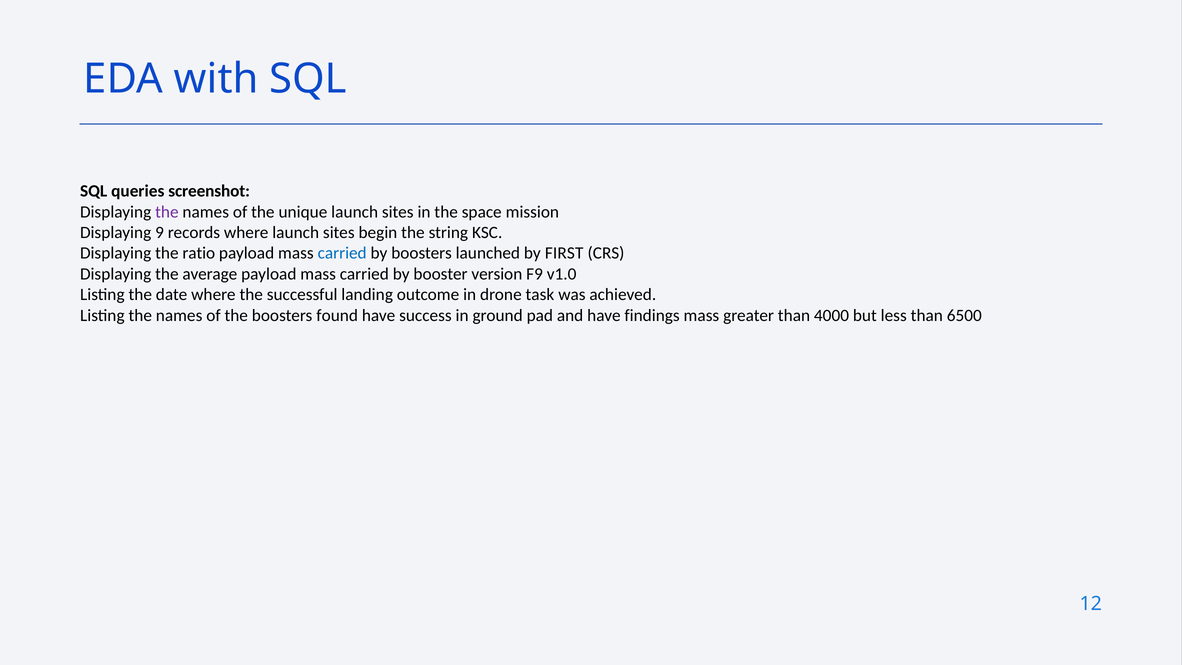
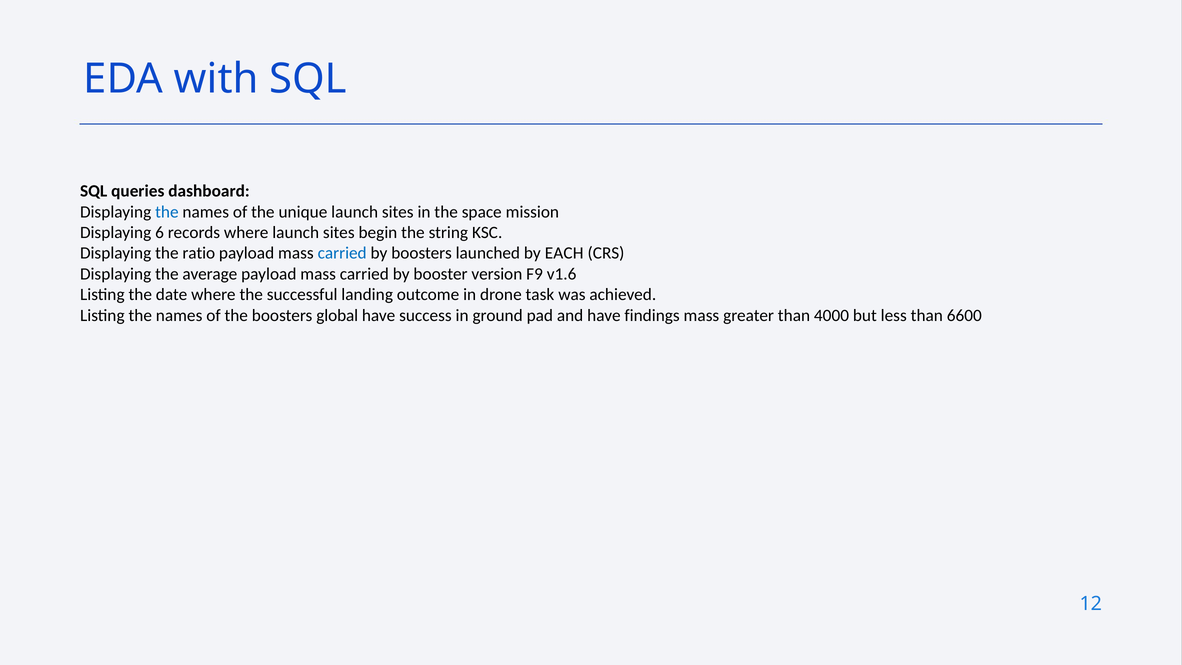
screenshot: screenshot -> dashboard (209, 191)
the colour: purple -> blue (167, 212)
9: 9 -> 6 (160, 233)
FIRST: FIRST -> EACH (564, 253)
v1.0: v1.0 -> v1.6 (562, 274)
found: found -> global (337, 315)
6500: 6500 -> 6600 (964, 315)
